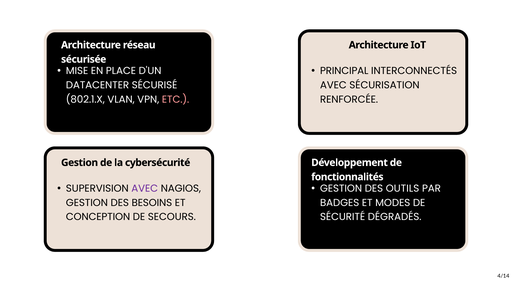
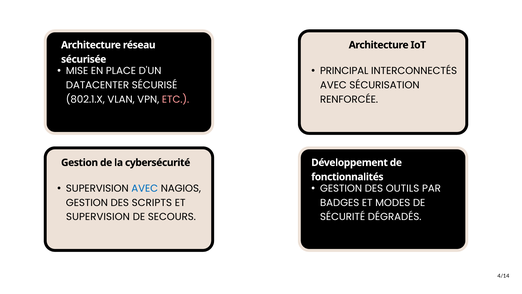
AVEC colour: purple -> blue (145, 188)
BESOINS: BESOINS -> SCRIPTS (152, 203)
CONCEPTION: CONCEPTION -> SUPERVISION (98, 217)
